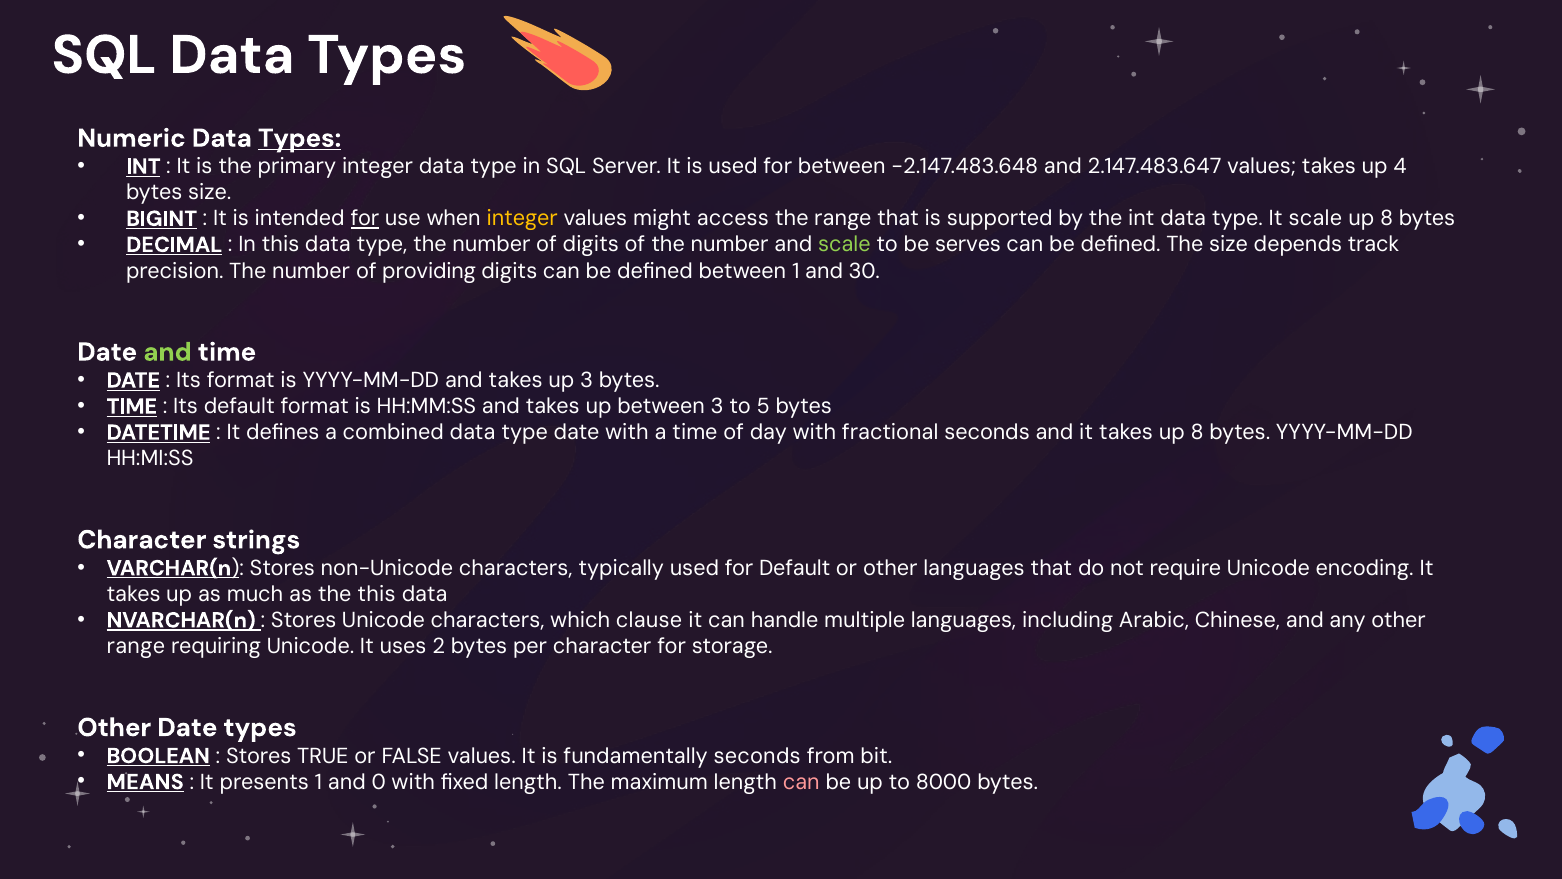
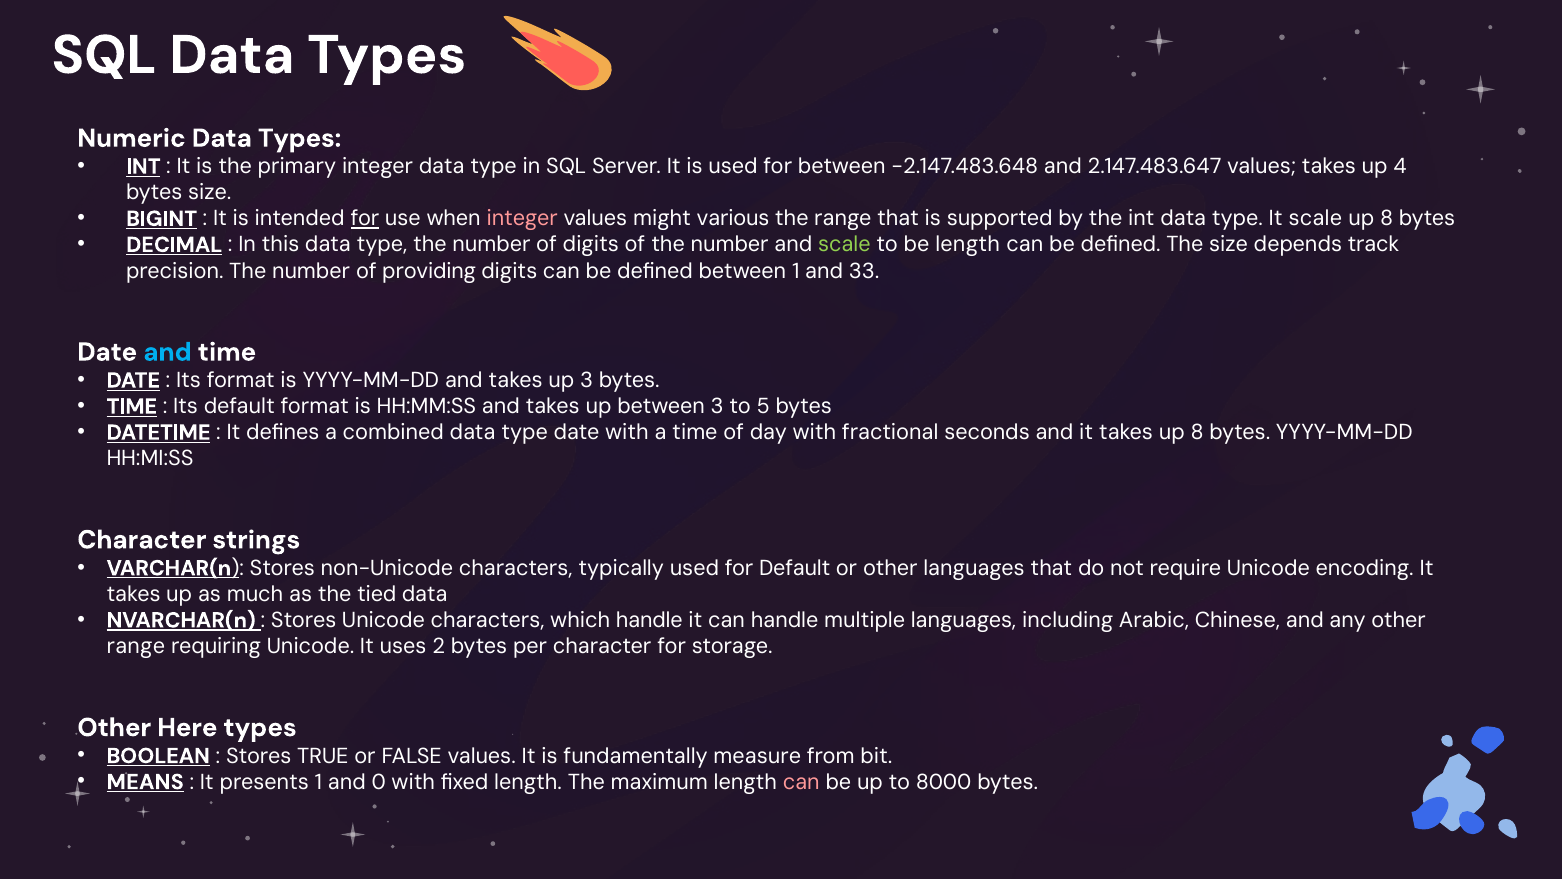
Types underline: present -> none (300, 138)
integer colour: yellow -> pink (522, 219)
access: access -> various (733, 219)
be serves: serves -> length (968, 245)
30: 30 -> 33 (864, 271)
and colour: light green -> light blue (167, 352)
the this: this -> tied (377, 594)
which clause: clause -> handle (649, 620)
Other Date: Date -> Here (187, 727)
fundamentally seconds: seconds -> measure (757, 756)
